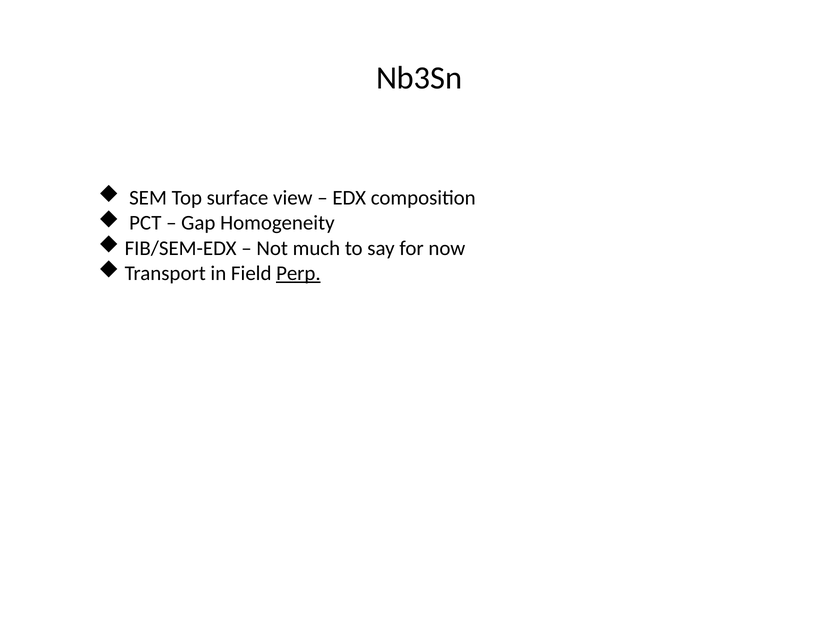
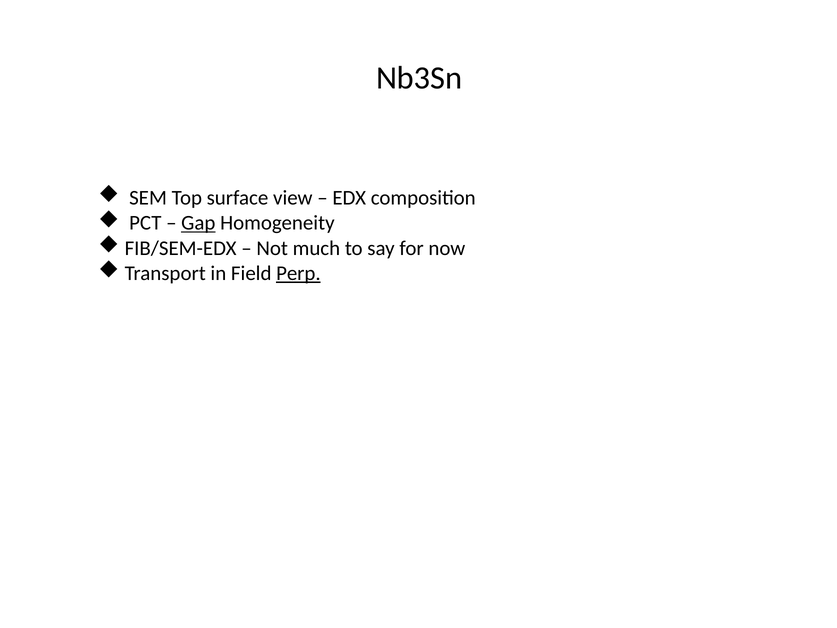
Gap underline: none -> present (198, 223)
